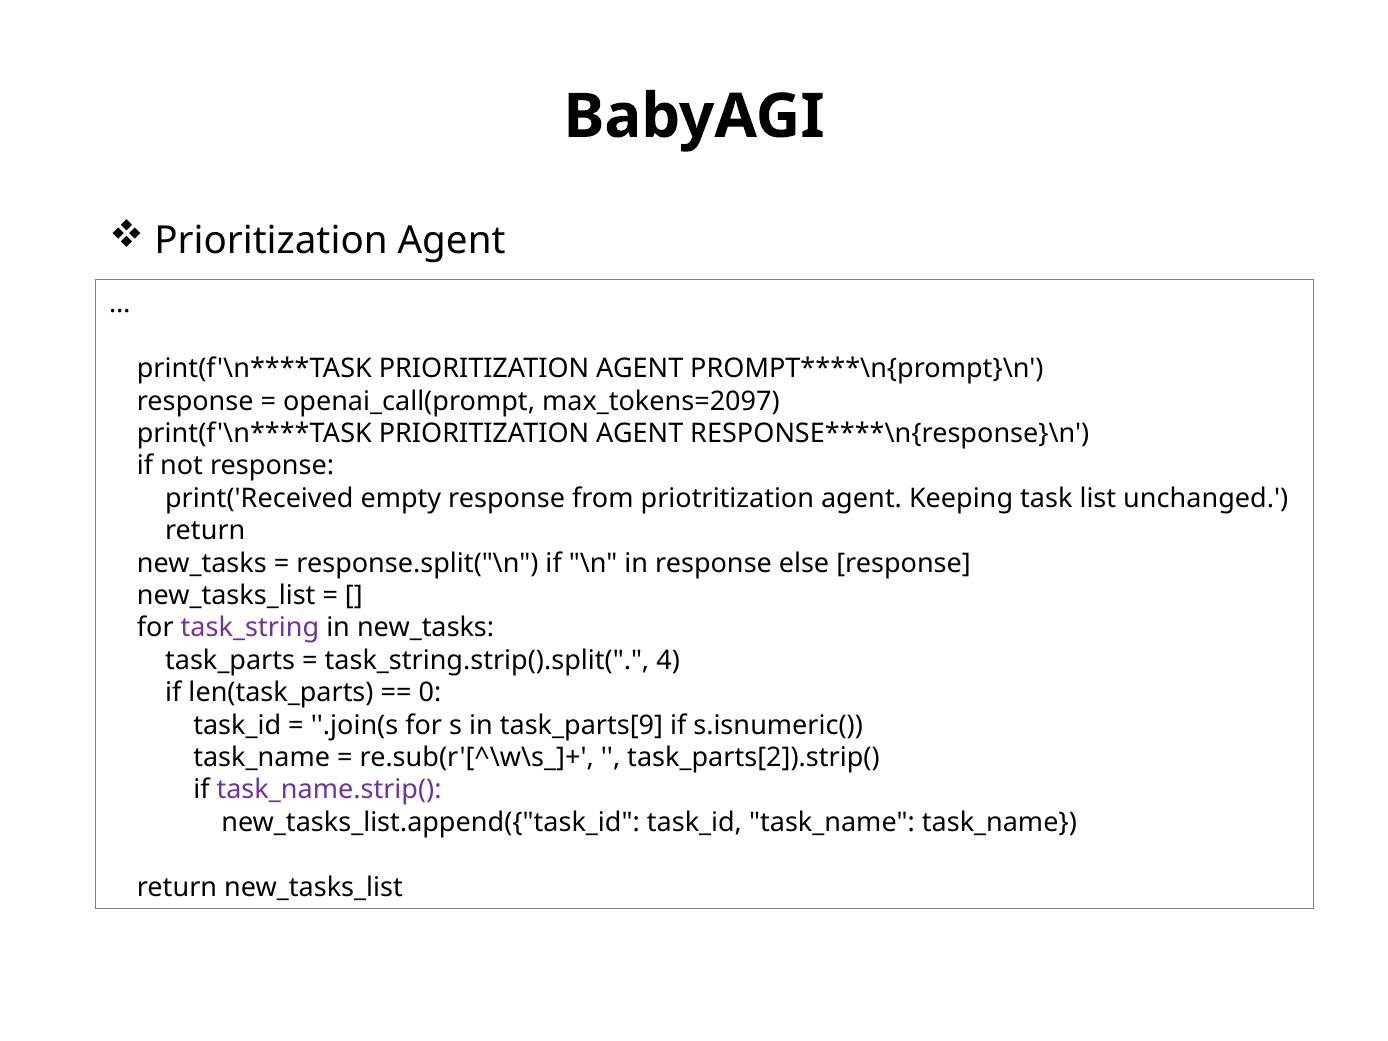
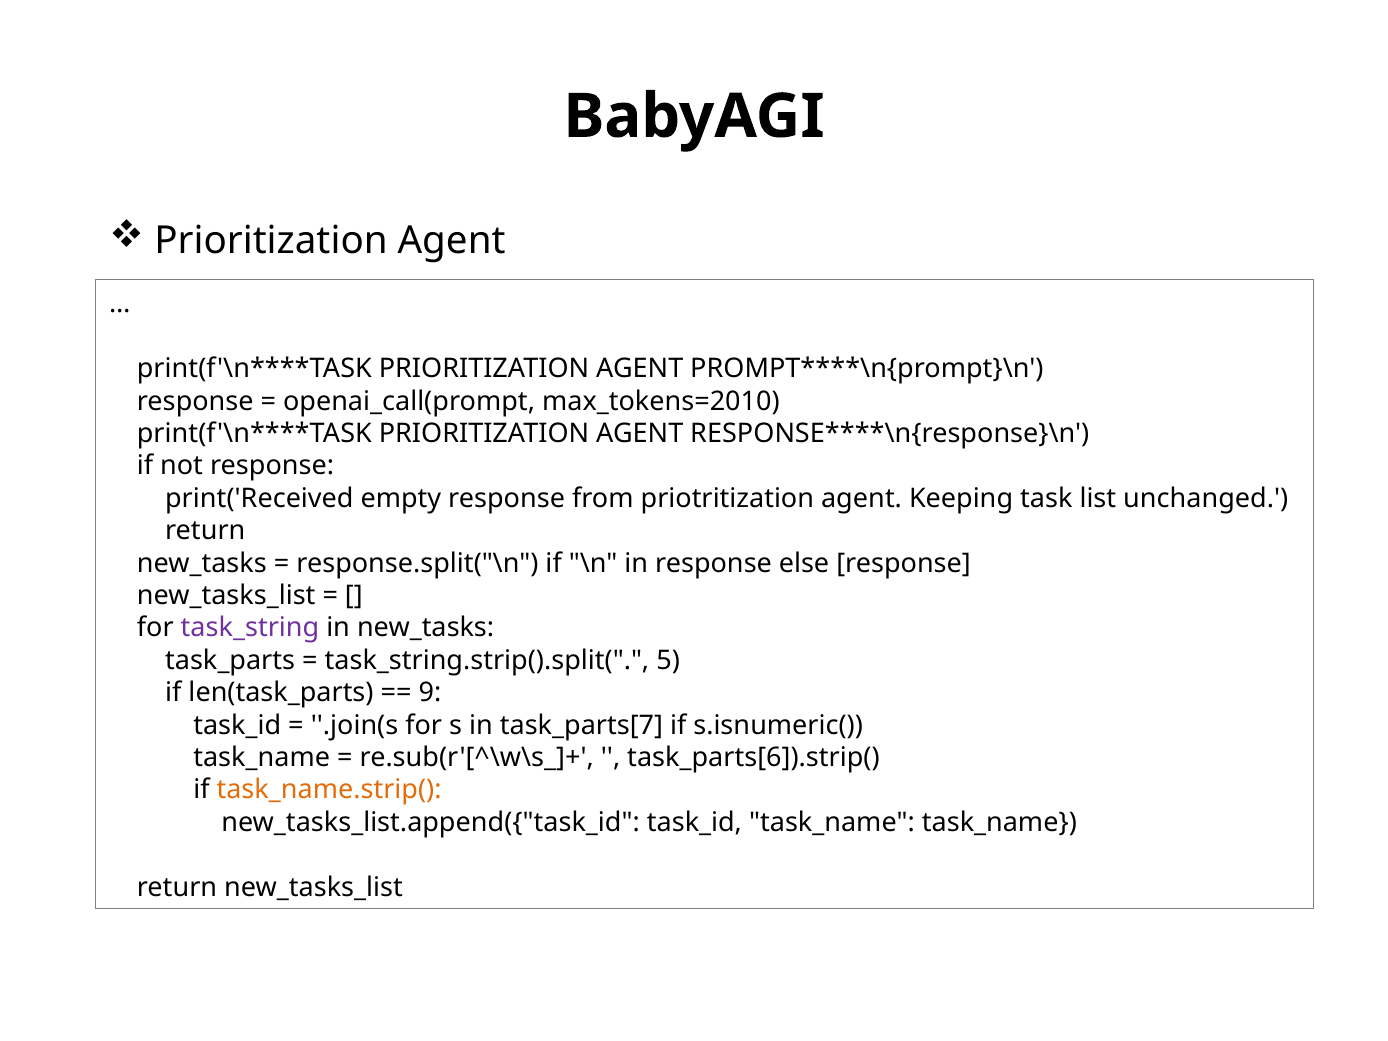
max_tokens=2097: max_tokens=2097 -> max_tokens=2010 (661, 401)
4: 4 -> 5 (668, 660)
0: 0 -> 9 (430, 693)
task_parts[9: task_parts[9 -> task_parts[7 (581, 725)
task_parts[2]).strip(: task_parts[2]).strip( -> task_parts[6]).strip( (753, 758)
task_name.strip( colour: purple -> orange (329, 790)
